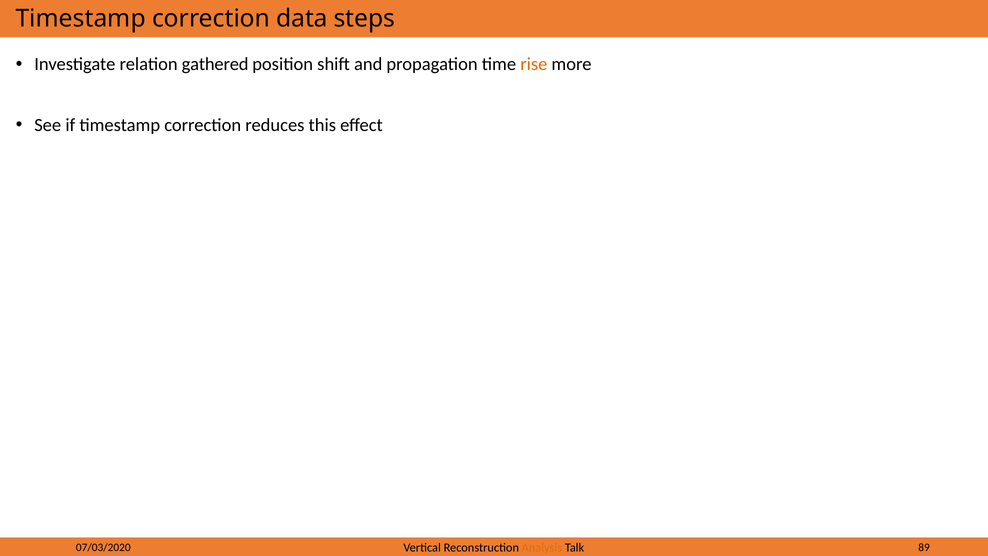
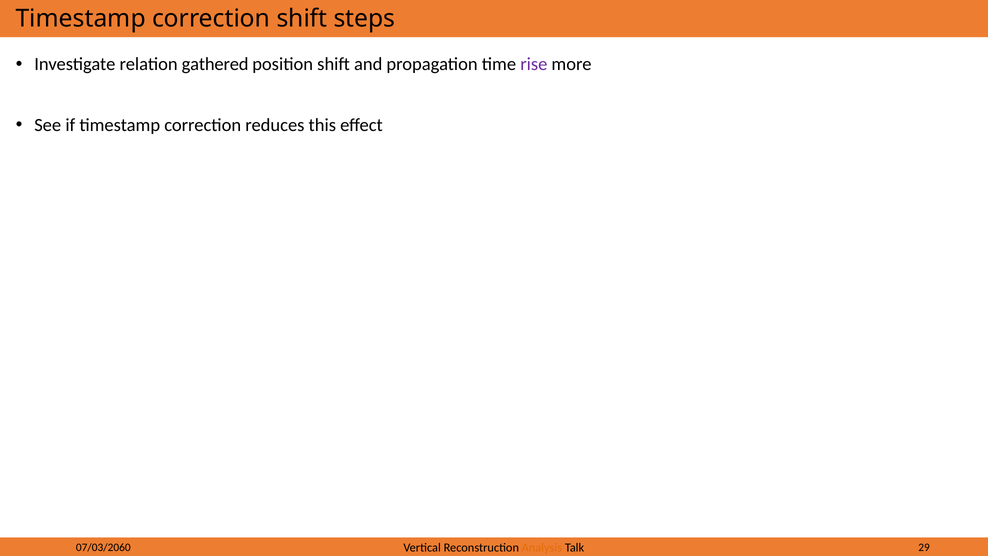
correction data: data -> shift (302, 18)
rise colour: orange -> purple (534, 64)
89: 89 -> 29 (924, 547)
07/03/2020: 07/03/2020 -> 07/03/2060 (103, 547)
